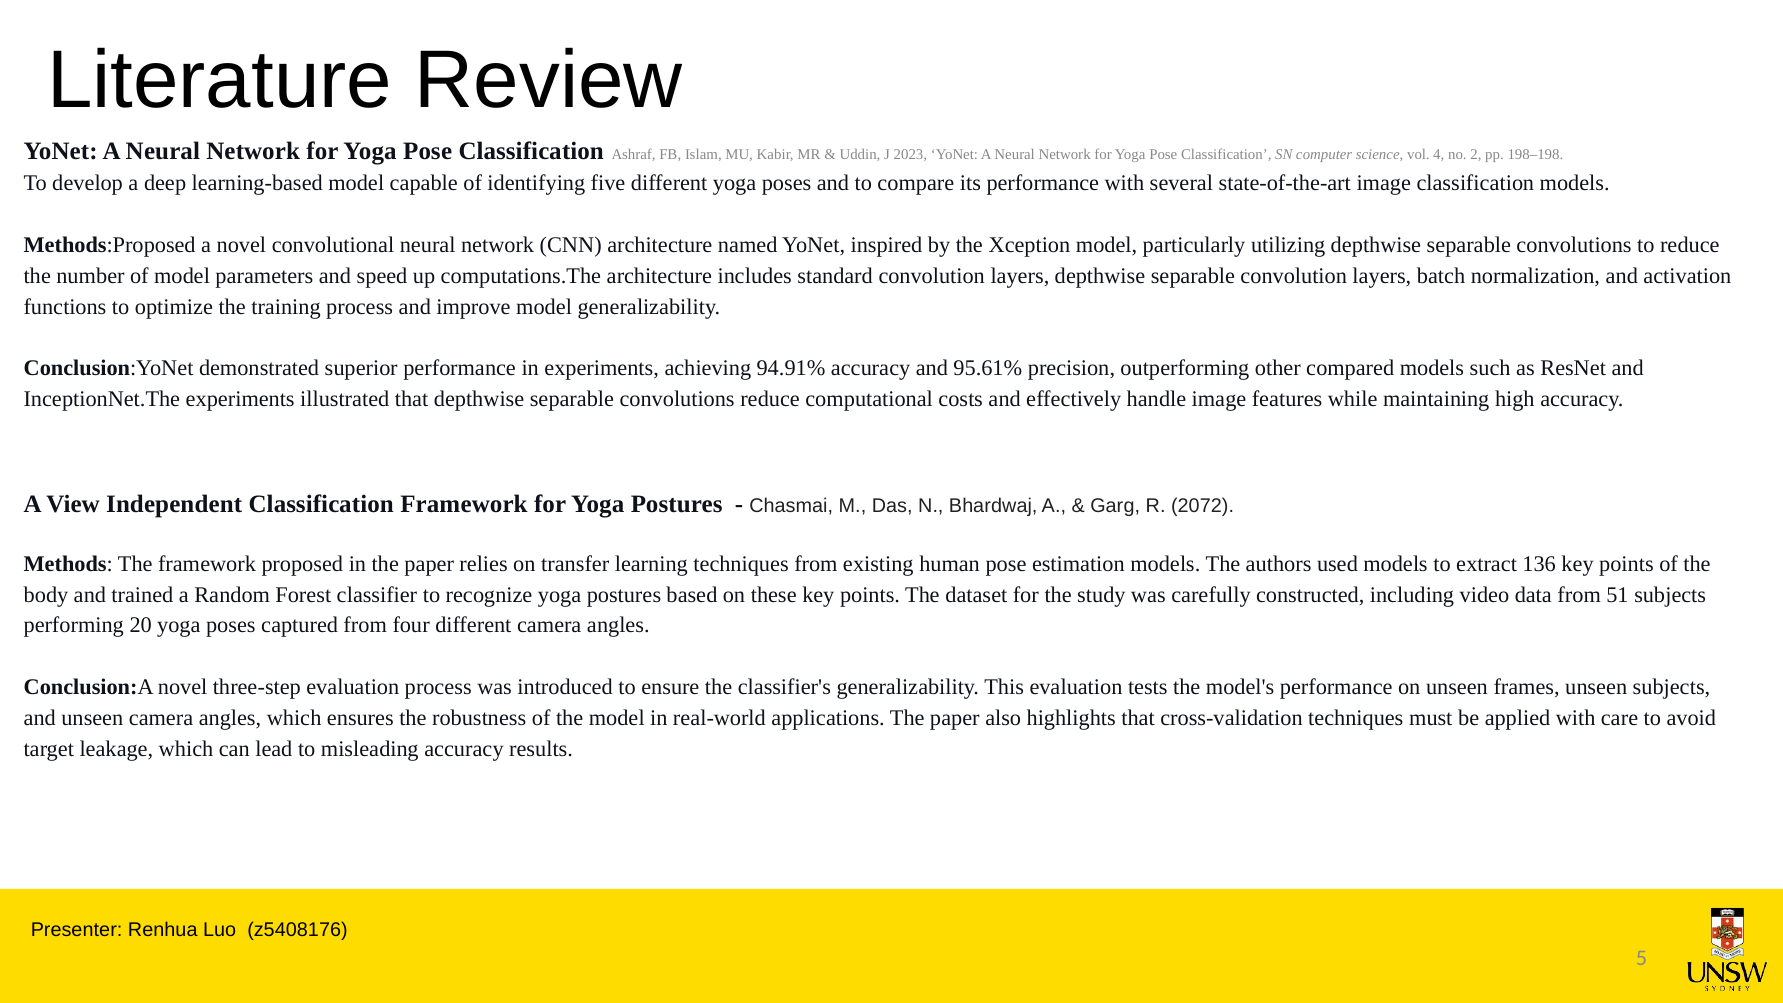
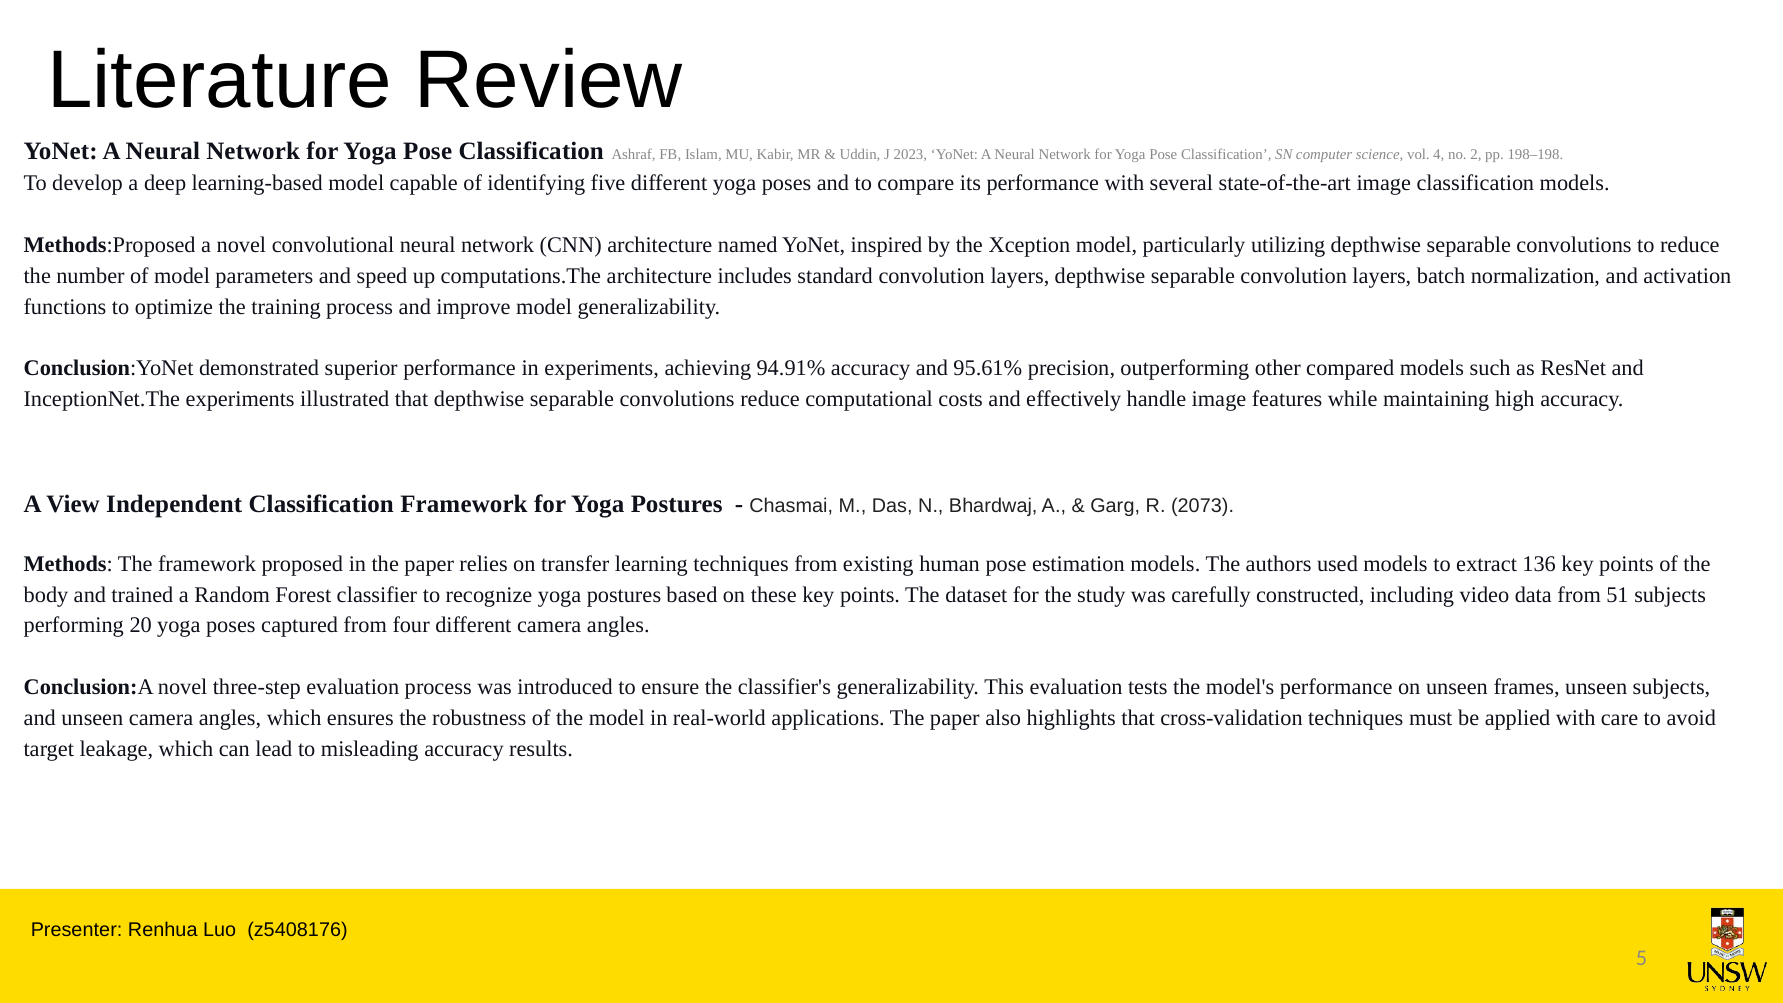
2072: 2072 -> 2073 (1203, 506)
